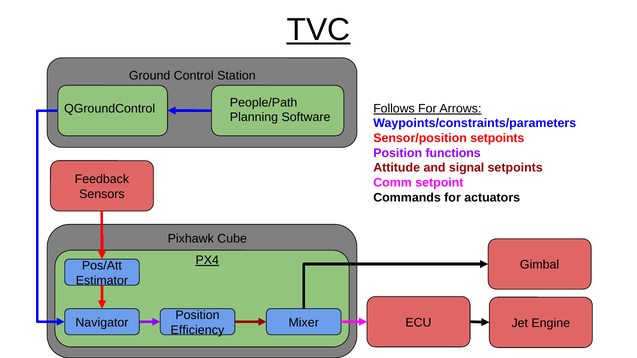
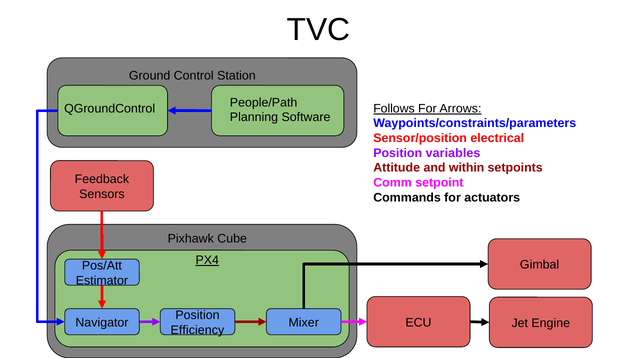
TVC underline: present -> none (318, 30)
Sensor/position setpoints: setpoints -> electrical (497, 138)
functions: functions -> variables (453, 153)
signal: signal -> within (467, 168)
